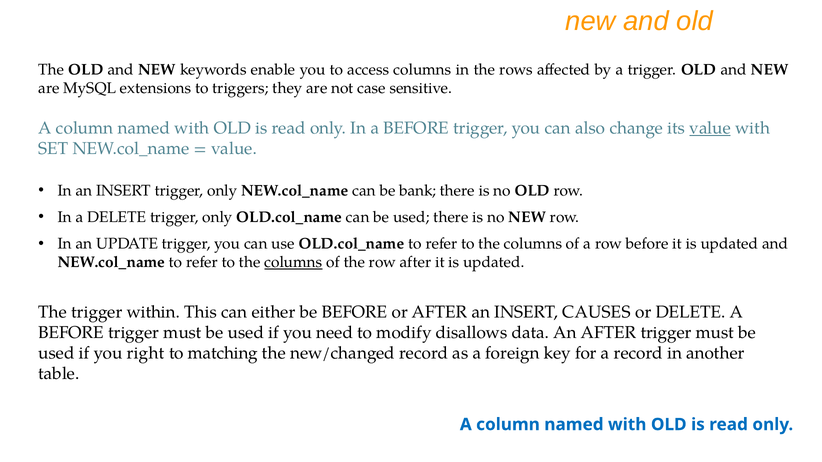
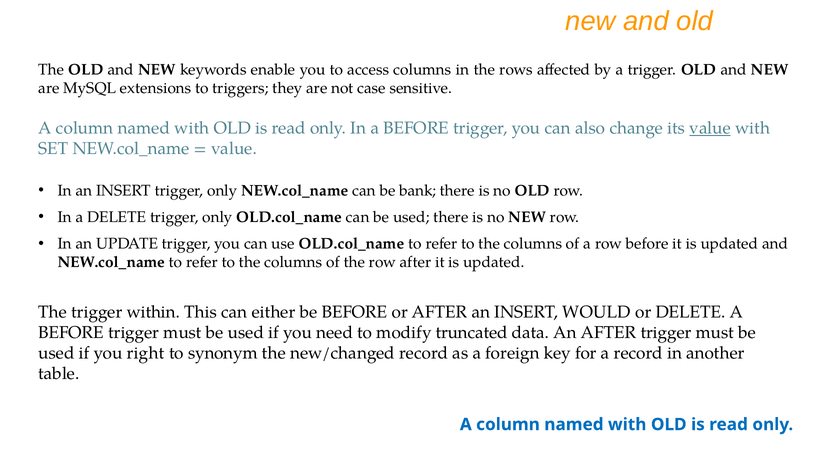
columns underline: present -> none (293, 263)
CAUSES: CAUSES -> WOULD (596, 312)
disallows: disallows -> truncated (472, 333)
matching: matching -> synonym (223, 354)
